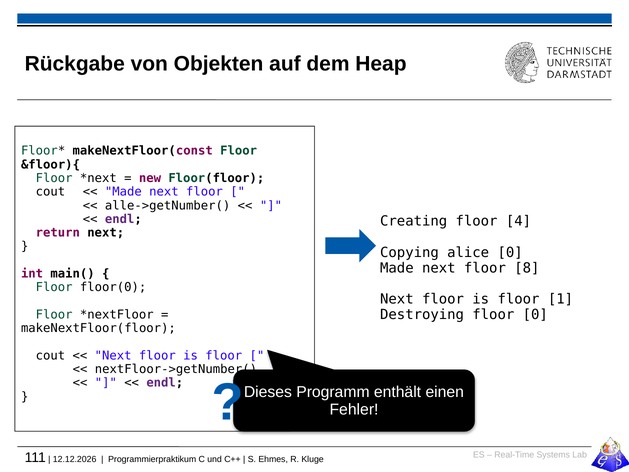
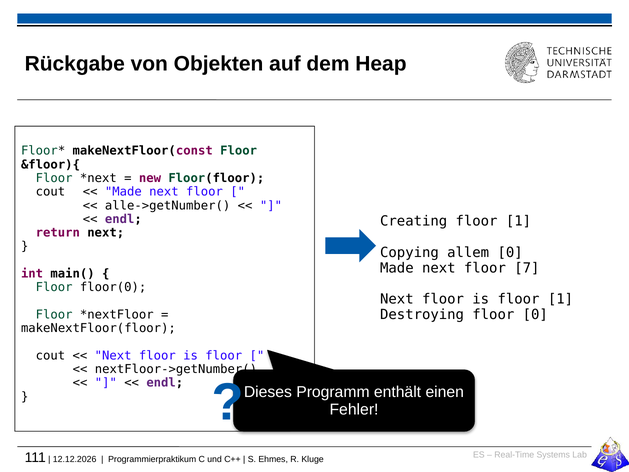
Creating floor 4: 4 -> 1 (519, 221)
alice: alice -> allem (468, 252)
8: 8 -> 7 (527, 268)
